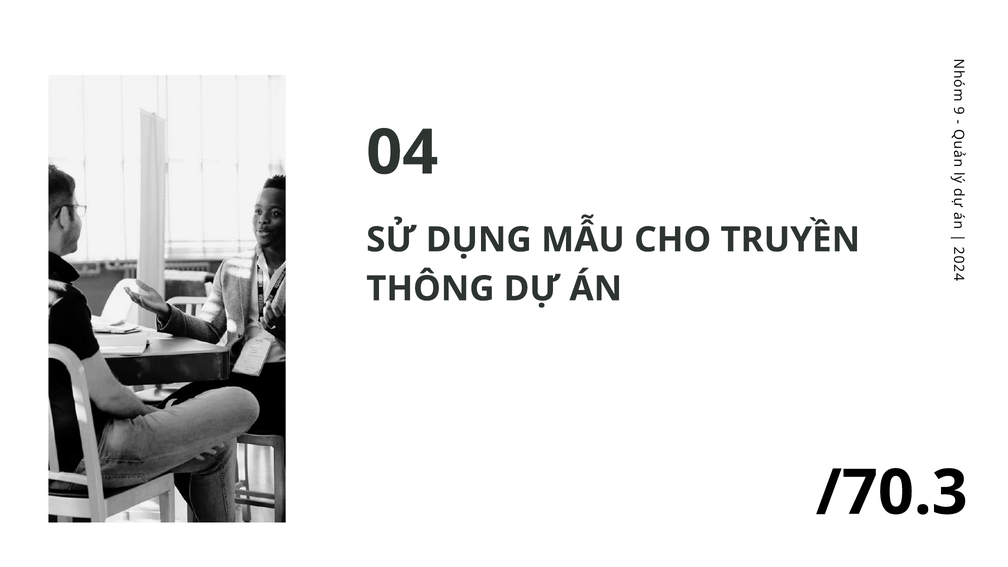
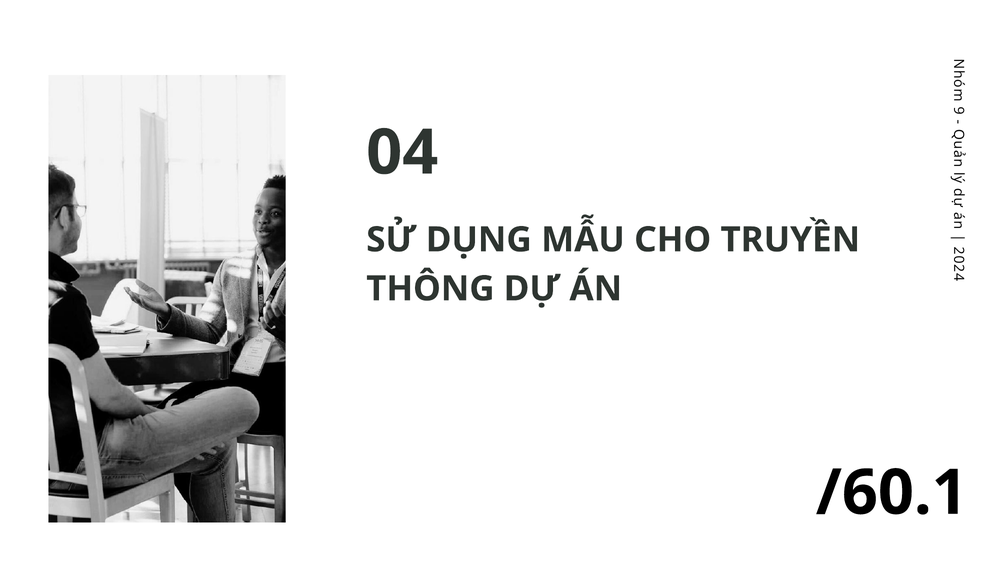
/70.3: /70.3 -> /60.1 (892, 493)
